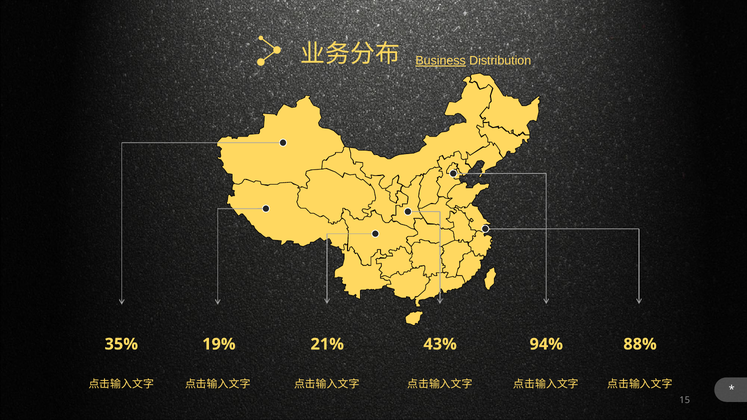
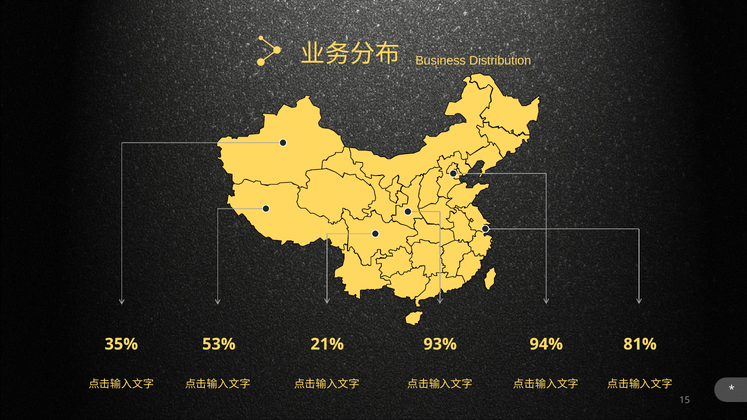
Business underline: present -> none (441, 61)
19%: 19% -> 53% (219, 344)
43%: 43% -> 93% (440, 344)
88%: 88% -> 81% (640, 344)
